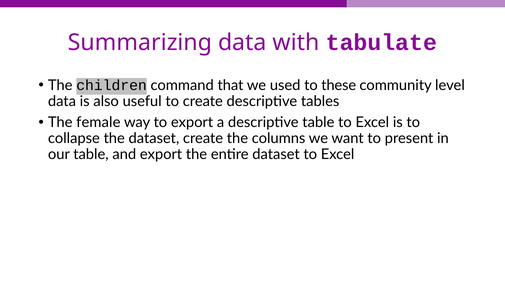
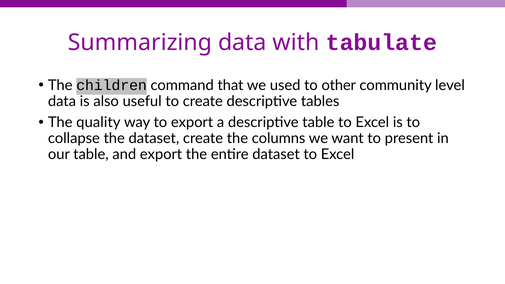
these: these -> other (339, 85)
female: female -> quality (98, 122)
